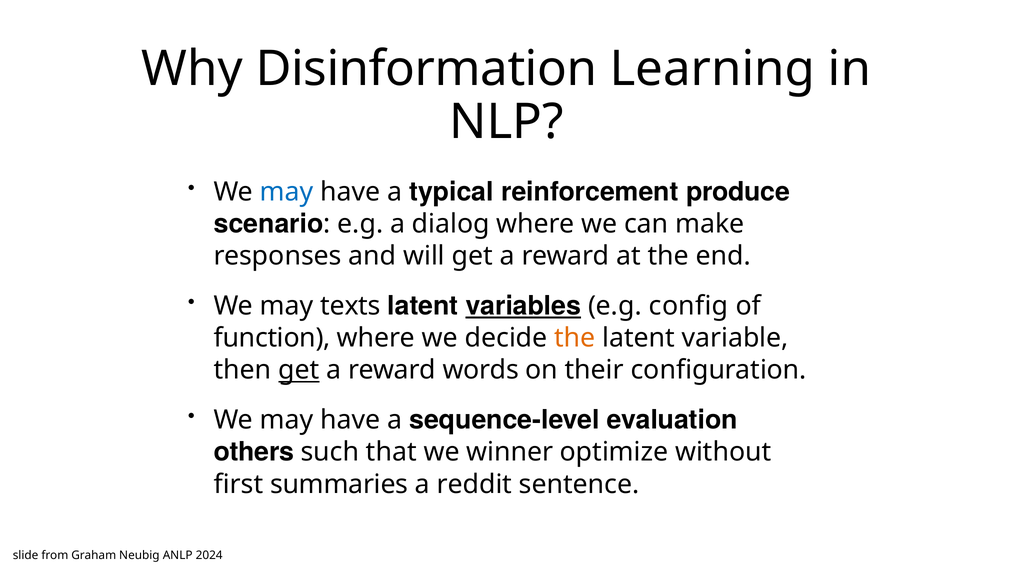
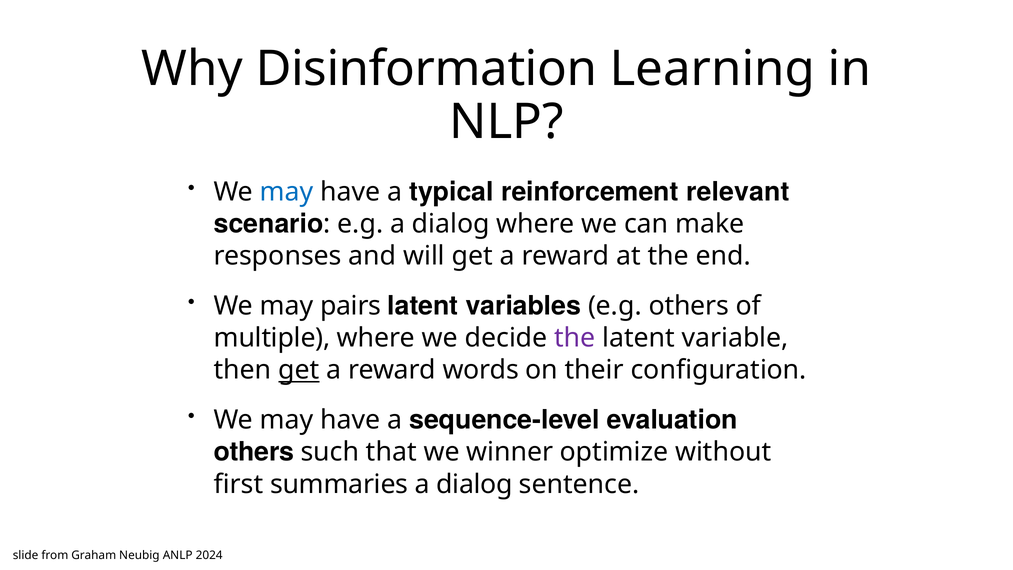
produce: produce -> relevant (738, 192)
texts: texts -> pairs (351, 306)
variables underline: present -> none (523, 306)
e.g config: config -> others (689, 306)
function: function -> multiple (272, 338)
the colour: orange -> purple (575, 338)
reddit: reddit -> dialog (475, 484)
